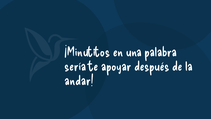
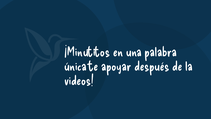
sería: sería -> única (75, 66)
andar: andar -> videos (79, 80)
